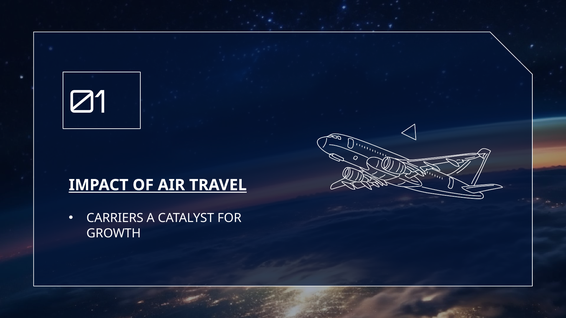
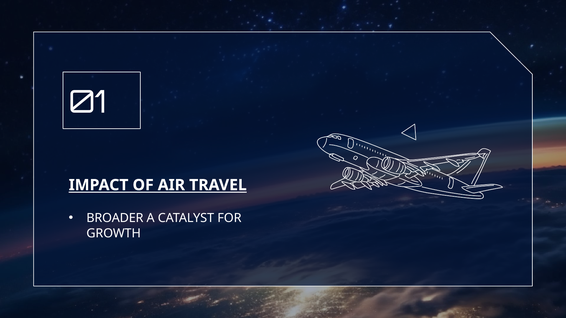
CARRIERS: CARRIERS -> BROADER (115, 218)
